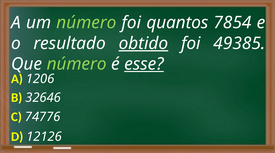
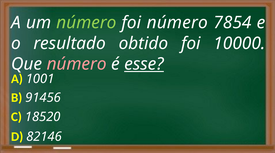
foi quantos: quantos -> número (177, 23)
obtido underline: present -> none (143, 43)
49385: 49385 -> 10000 (239, 43)
número colour: light green -> pink (77, 64)
1206: 1206 -> 1001 (40, 79)
32646: 32646 -> 91456 (43, 97)
74776: 74776 -> 18520 (43, 117)
12126: 12126 -> 82146 (44, 136)
